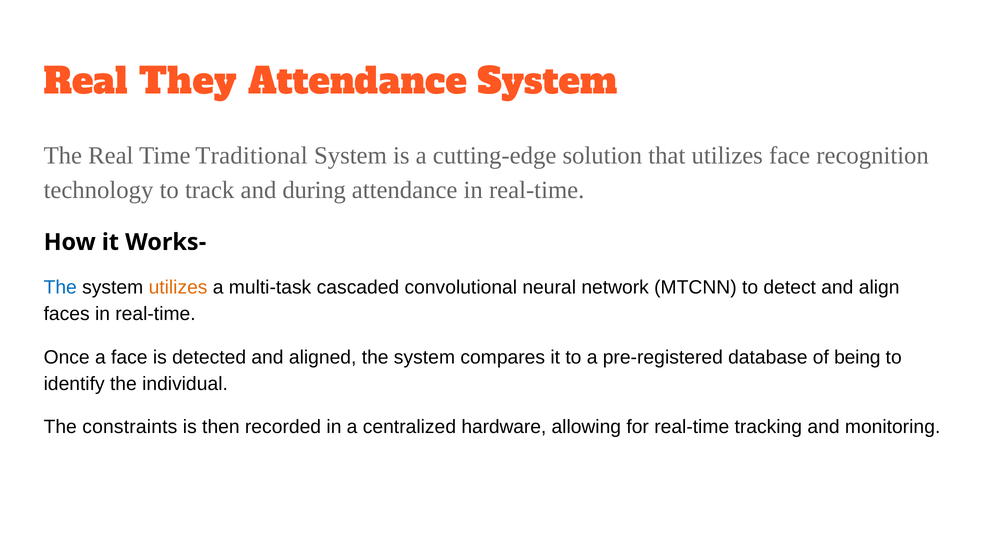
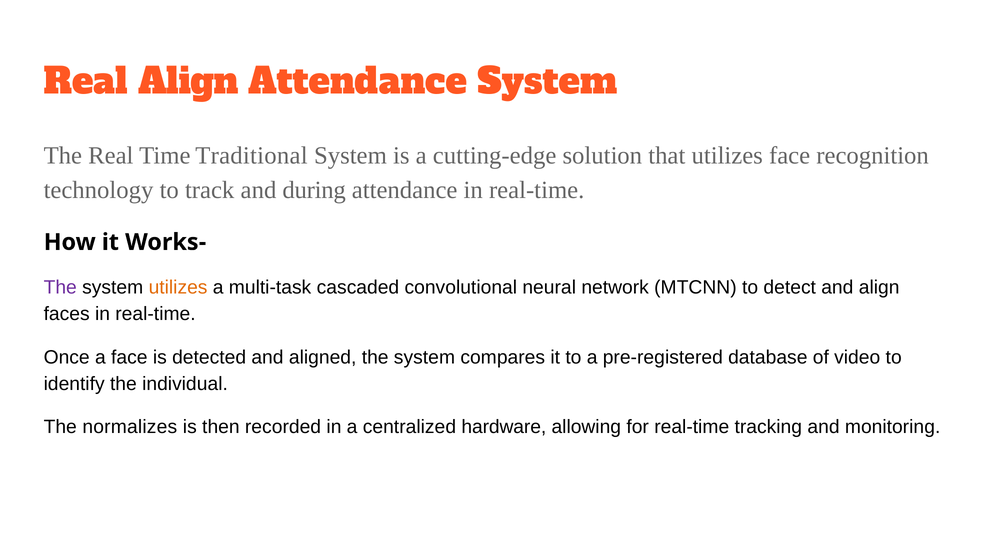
Real They: They -> Align (188, 82)
The colour: blue -> purple (60, 287)
being: being -> video (857, 357)
constraints: constraints -> normalizes (130, 427)
